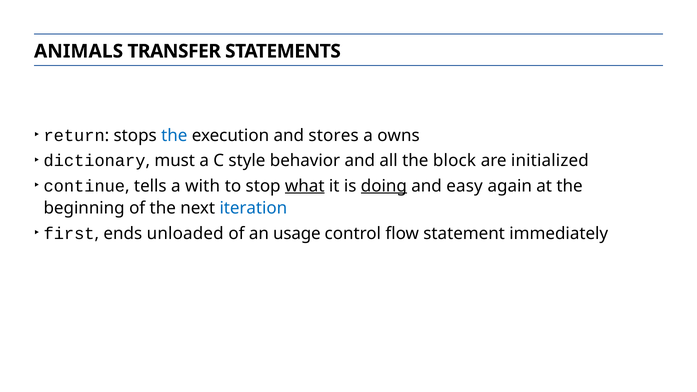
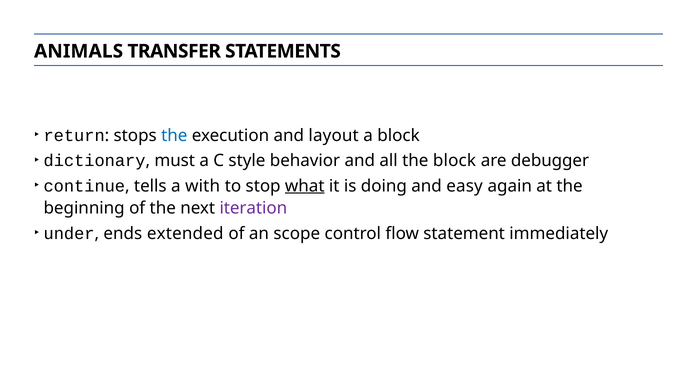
stores: stores -> layout (334, 135)
a owns: owns -> block (399, 135)
initialized: initialized -> debugger (550, 160)
doing underline: present -> none (384, 186)
iteration colour: blue -> purple (253, 208)
first: first -> under (69, 233)
unloaded: unloaded -> extended (185, 233)
usage: usage -> scope (297, 233)
